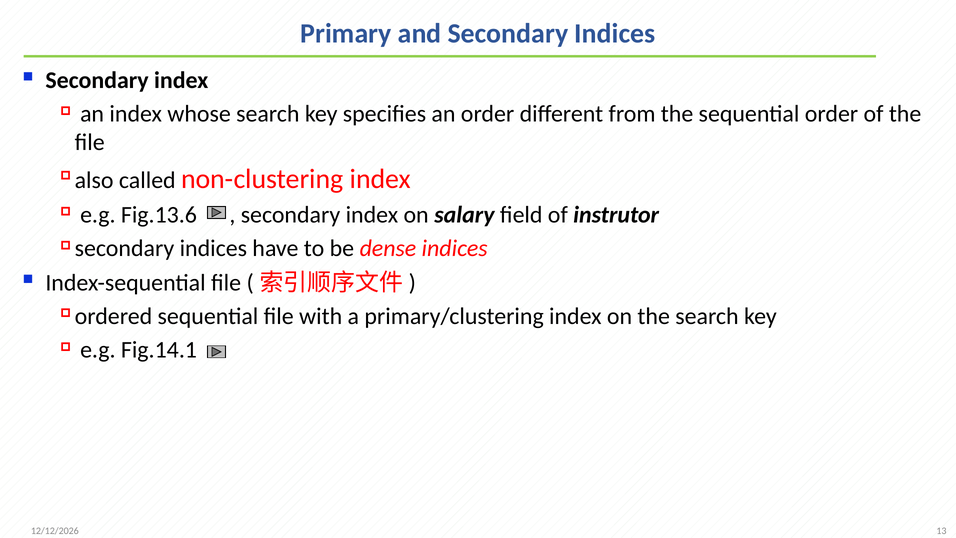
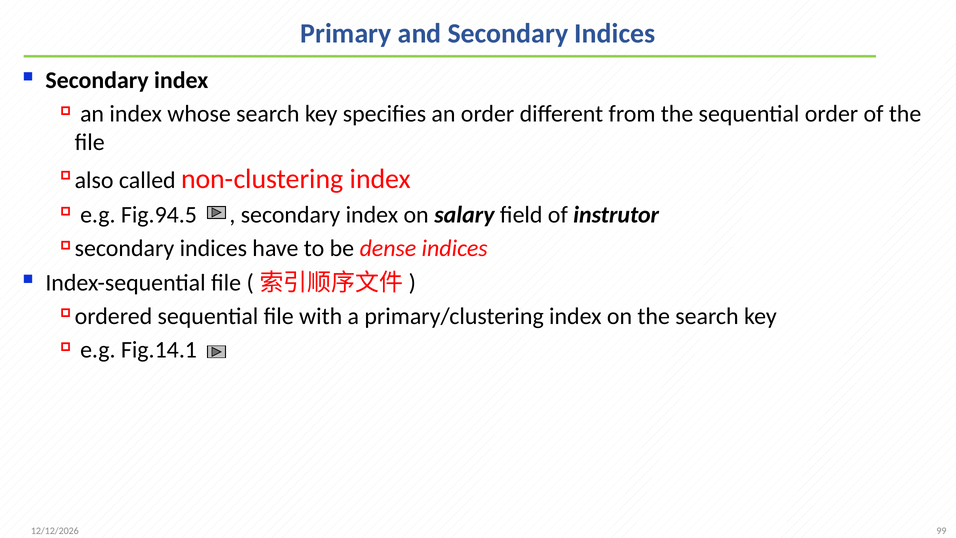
Fig.13.6: Fig.13.6 -> Fig.94.5 (159, 215)
13: 13 -> 99 (941, 531)
